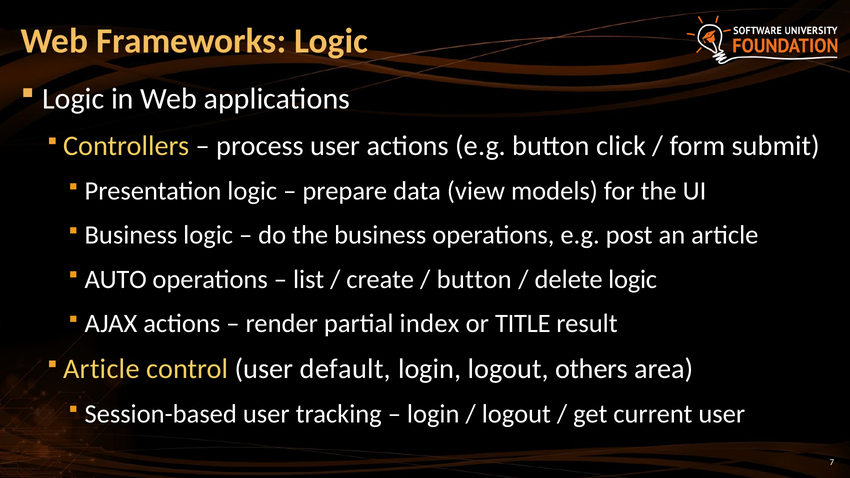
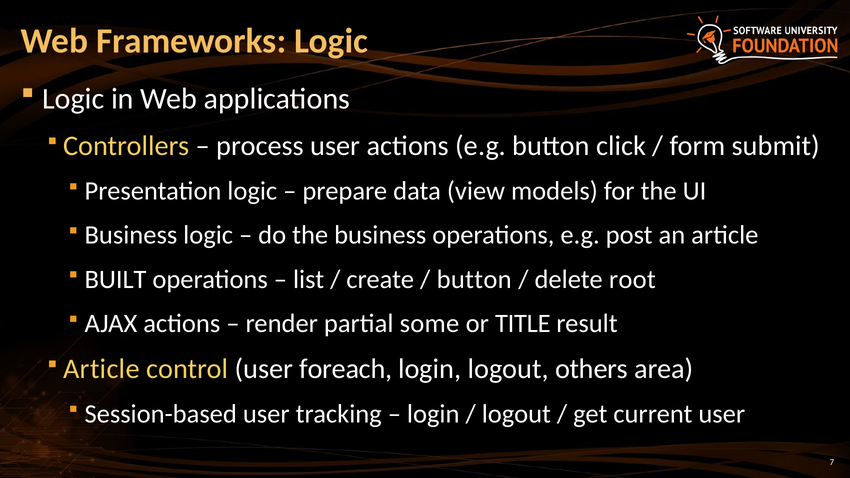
AUTO: AUTO -> BUILT (116, 279)
delete logic: logic -> root (632, 279)
index: index -> some (429, 323)
default: default -> foreach (346, 369)
